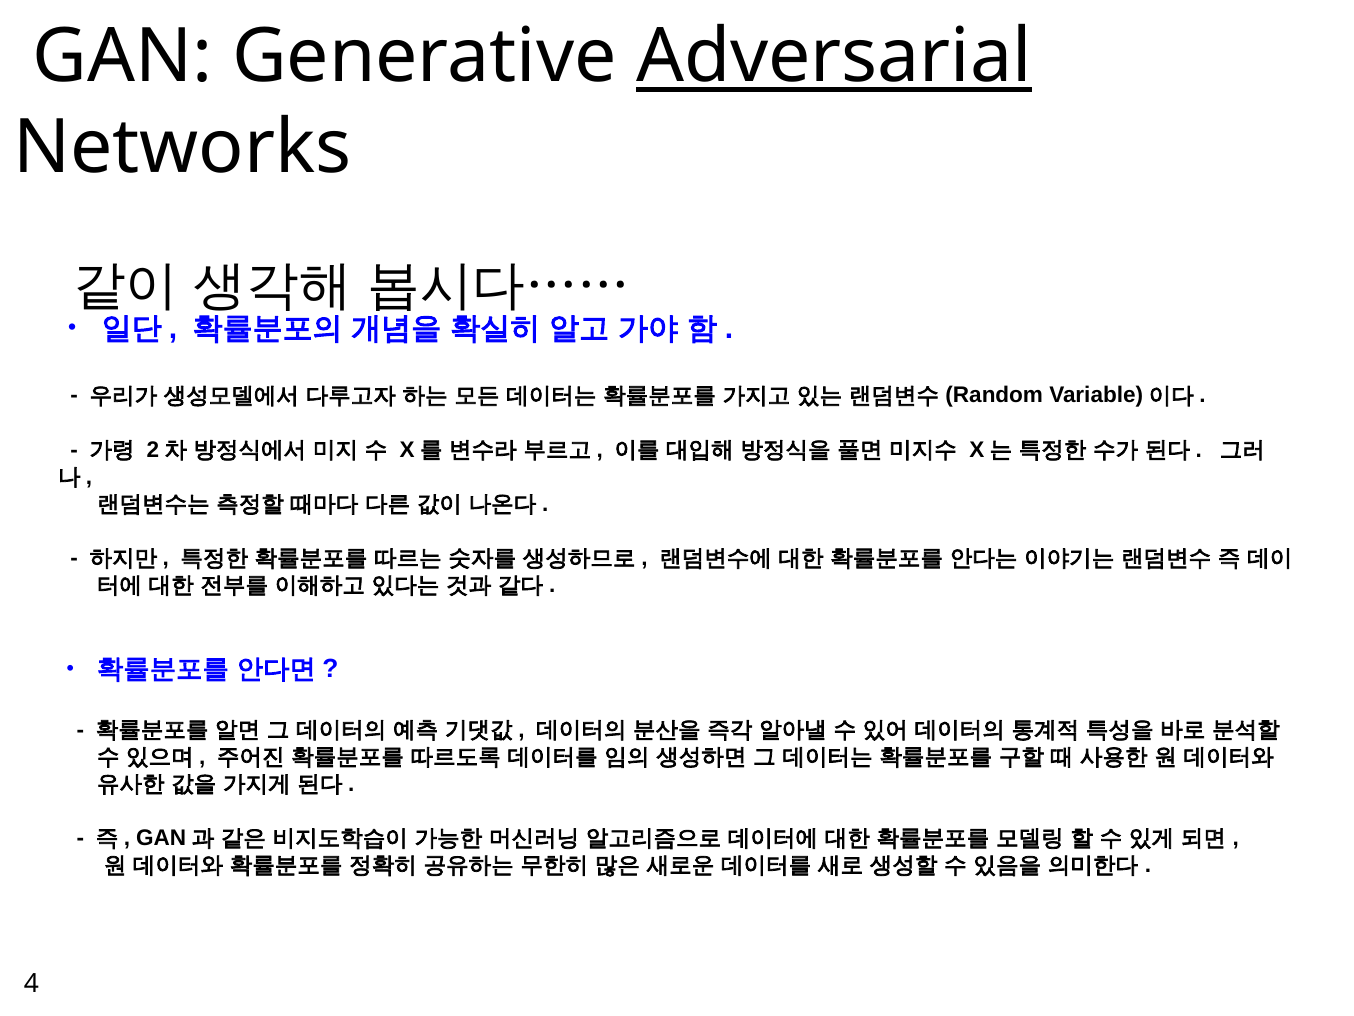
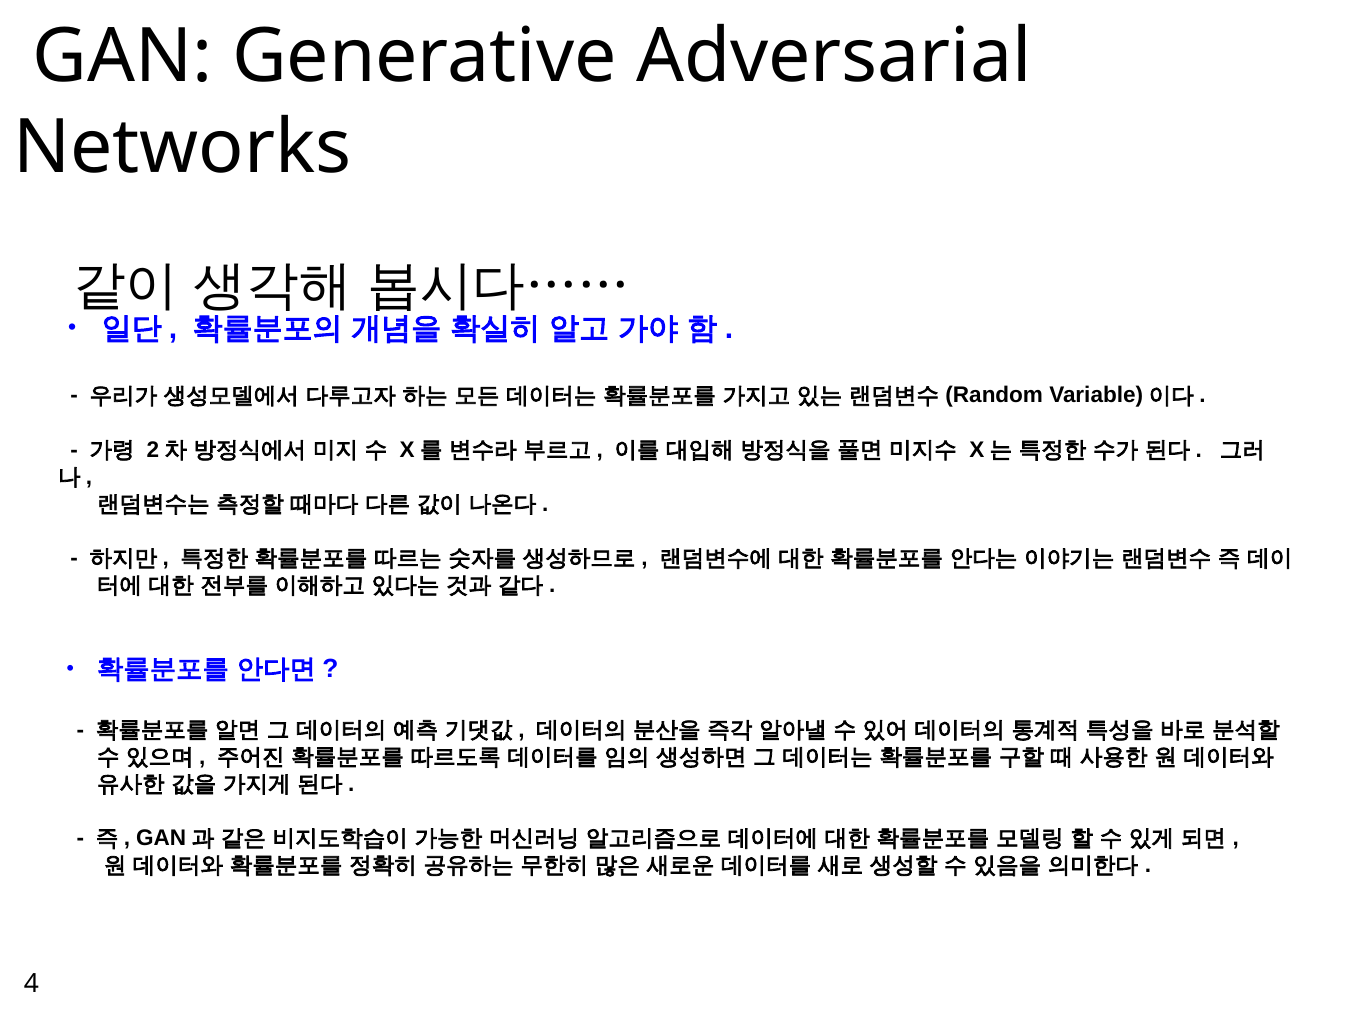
Adversarial underline: present -> none (834, 57)
